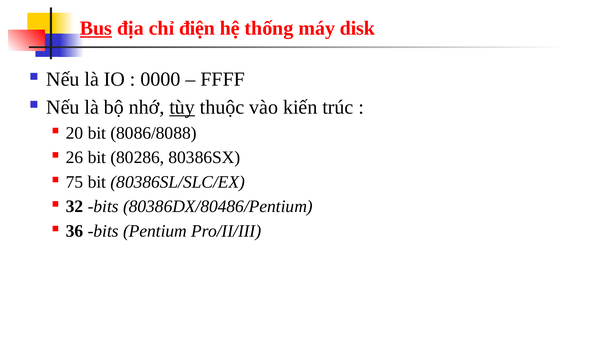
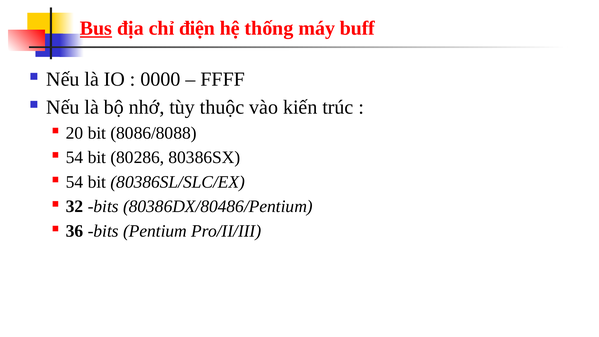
disk: disk -> buff (357, 28)
tùy underline: present -> none (182, 107)
26: 26 -> 54 (75, 158)
75: 75 -> 54 (75, 182)
